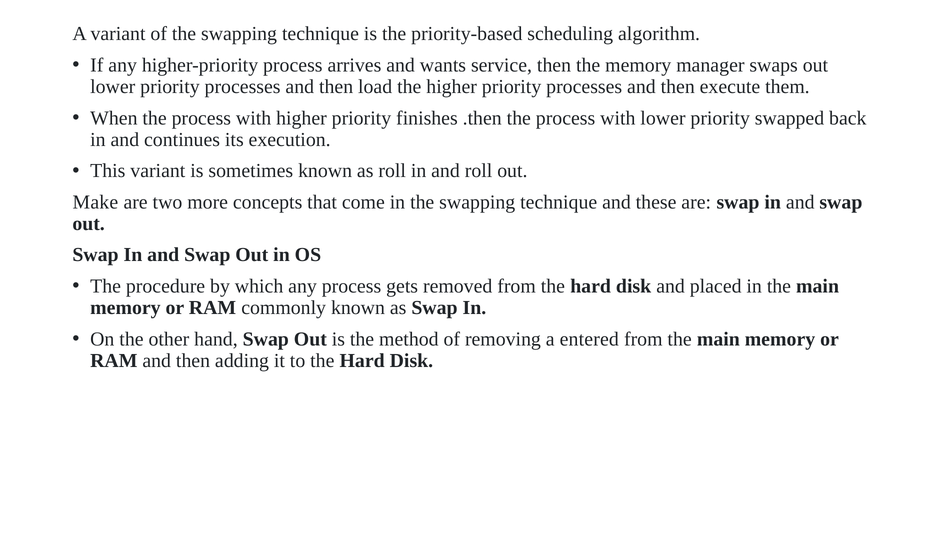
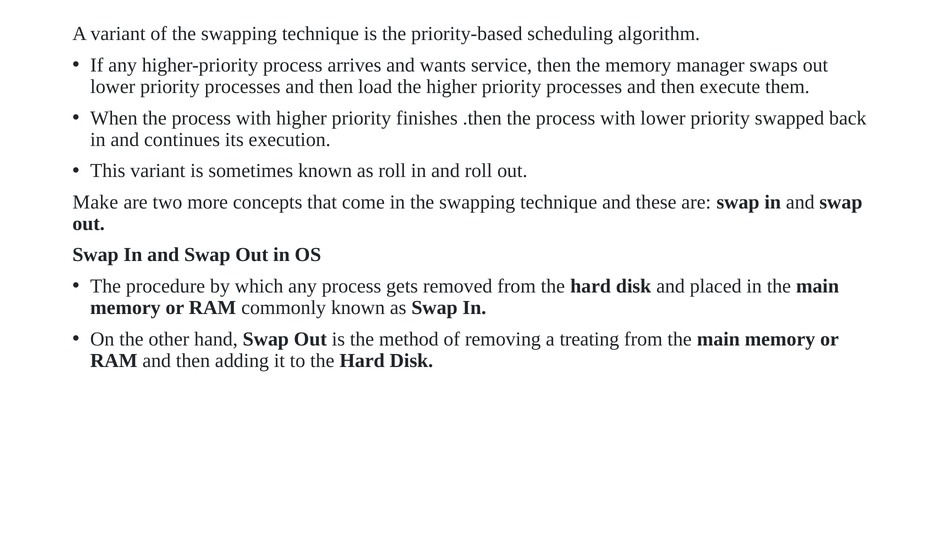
entered: entered -> treating (589, 339)
